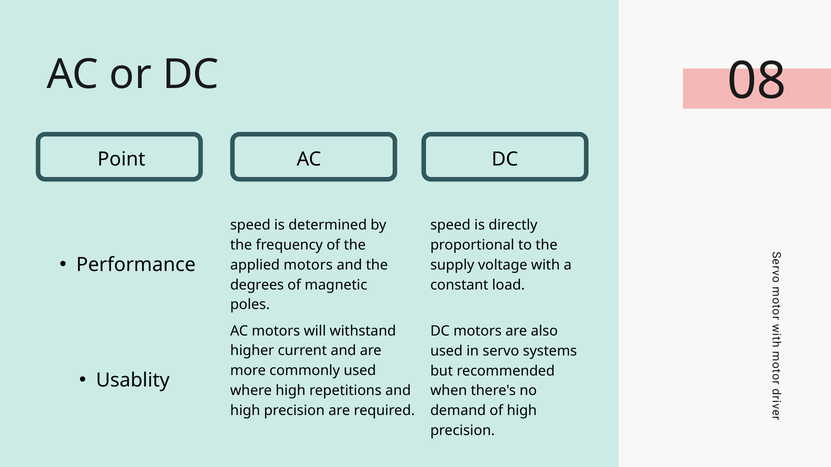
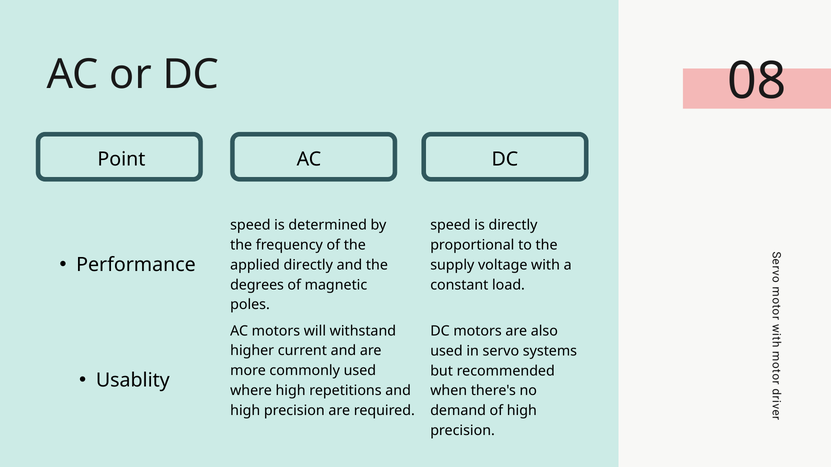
applied motors: motors -> directly (308, 265)
